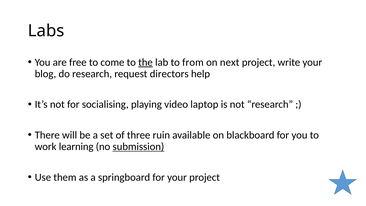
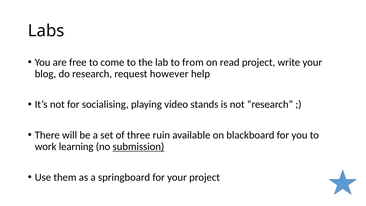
the underline: present -> none (145, 62)
next: next -> read (230, 62)
directors: directors -> however (169, 74)
laptop: laptop -> stands (204, 104)
